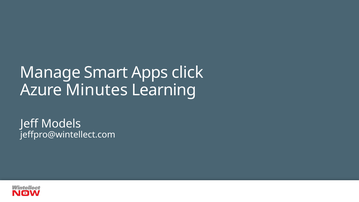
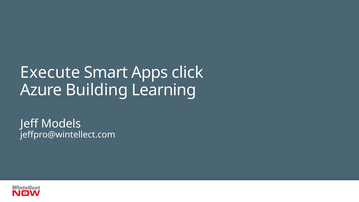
Manage: Manage -> Execute (50, 73)
Minutes: Minutes -> Building (97, 90)
